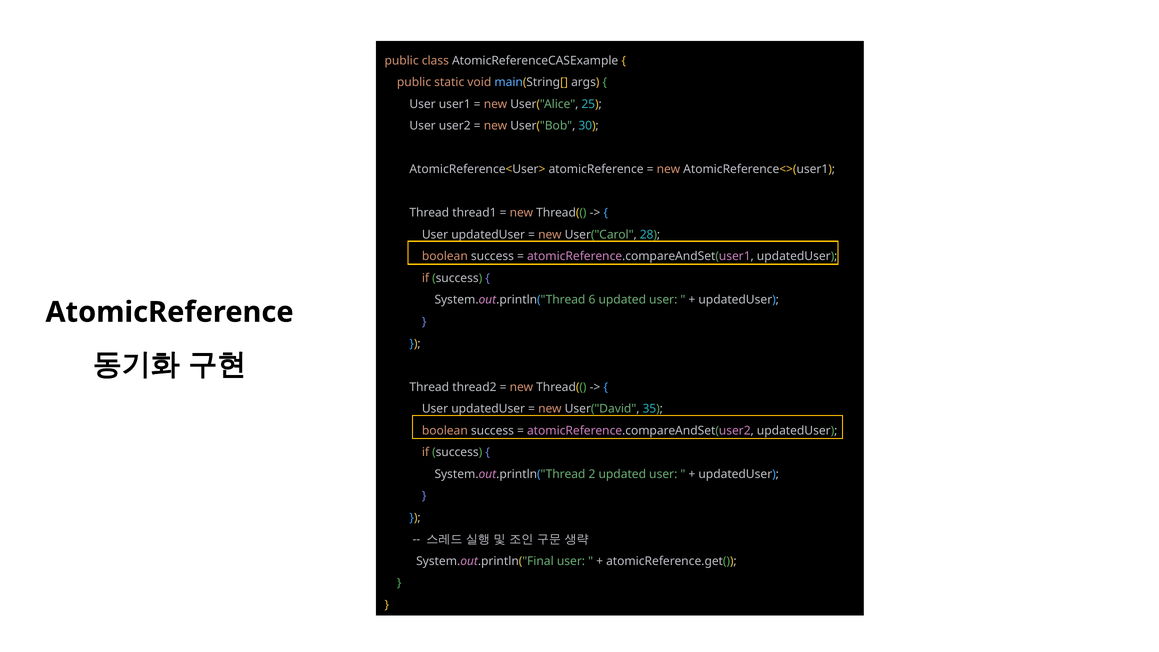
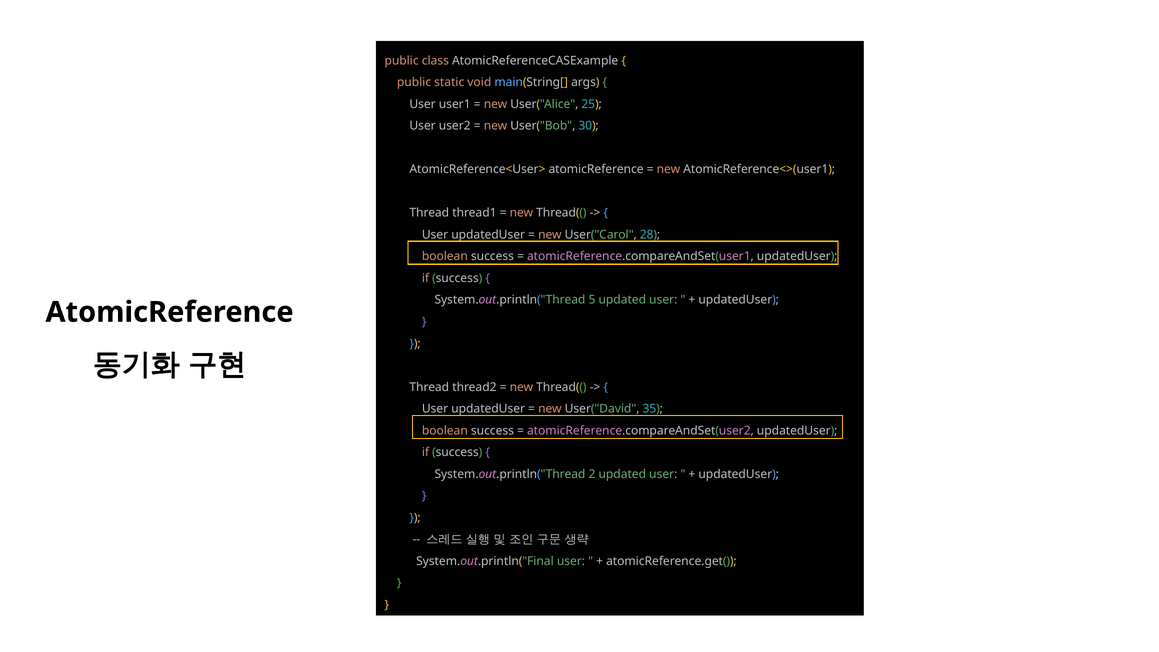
6: 6 -> 5 (592, 300)
